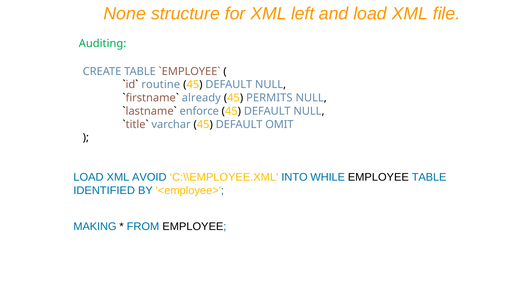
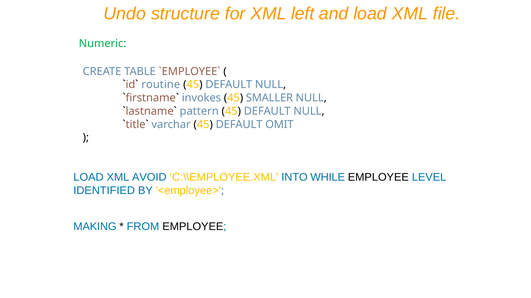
None: None -> Undo (125, 14)
Auditing: Auditing -> Numeric (103, 44)
already: already -> invokes (201, 98)
PERMITS: PERMITS -> SMALLER (269, 98)
enforce: enforce -> pattern (199, 111)
EMPLOYEE TABLE: TABLE -> LEVEL (429, 178)
